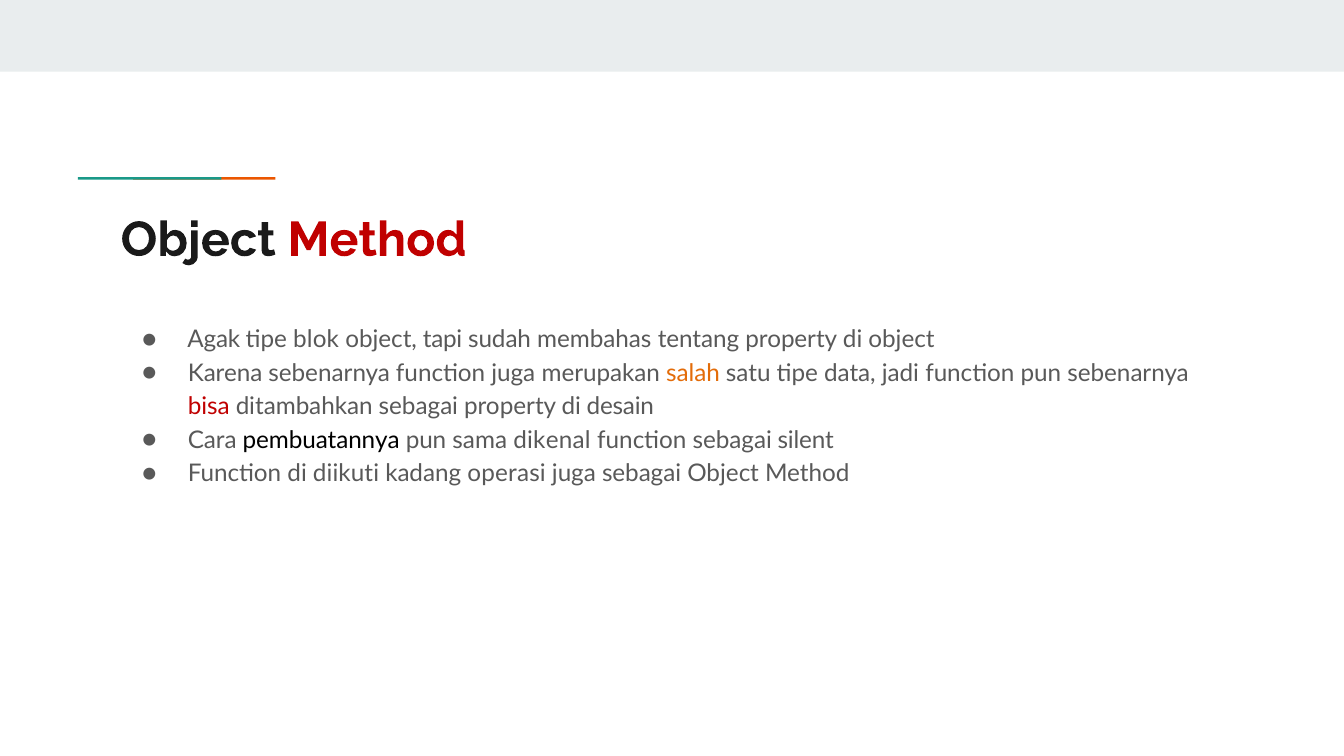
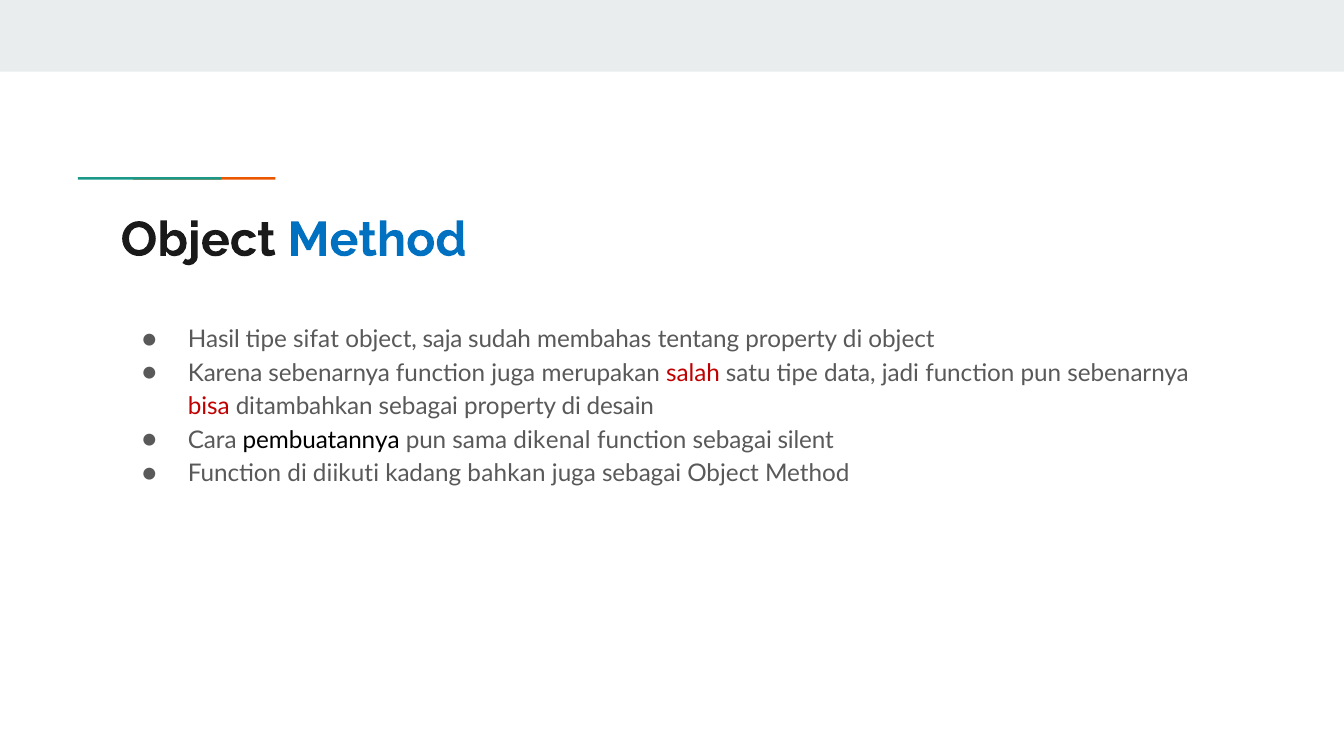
Method colour: red -> blue (377, 240)
Agak: Agak -> Hasil (214, 340)
blok: blok -> sifat (316, 340)
tapi: tapi -> saja (443, 340)
salah colour: orange -> red (693, 373)
operasi: operasi -> bahkan (507, 474)
